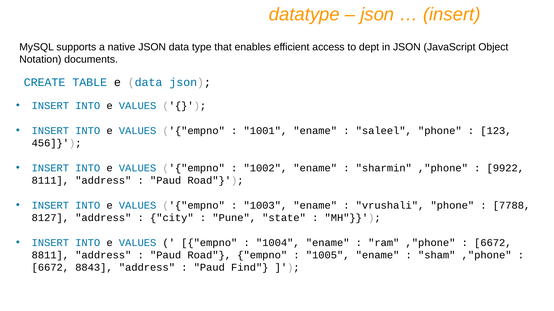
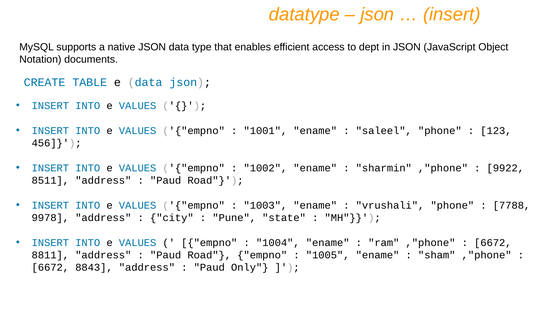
8111: 8111 -> 8511 (50, 181)
8127: 8127 -> 9978 (50, 218)
Find: Find -> Only (250, 268)
